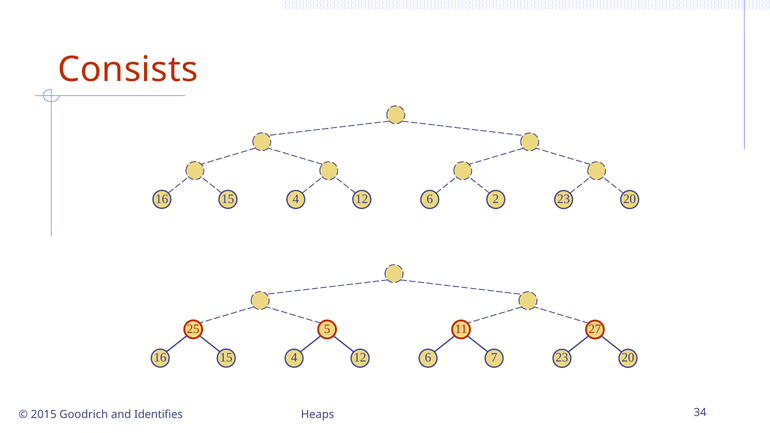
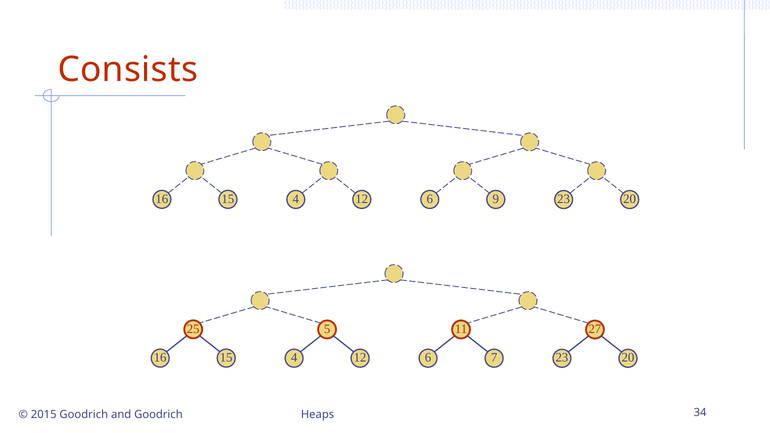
2: 2 -> 9 (496, 199)
and Identifies: Identifies -> Goodrich (158, 415)
